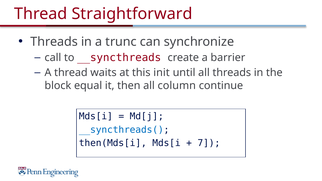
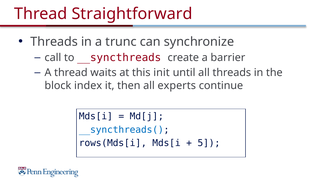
equal: equal -> index (88, 86)
column: column -> experts (177, 86)
then(Mds[i: then(Mds[i -> rows(Mds[i (113, 143)
7: 7 -> 5 (209, 143)
